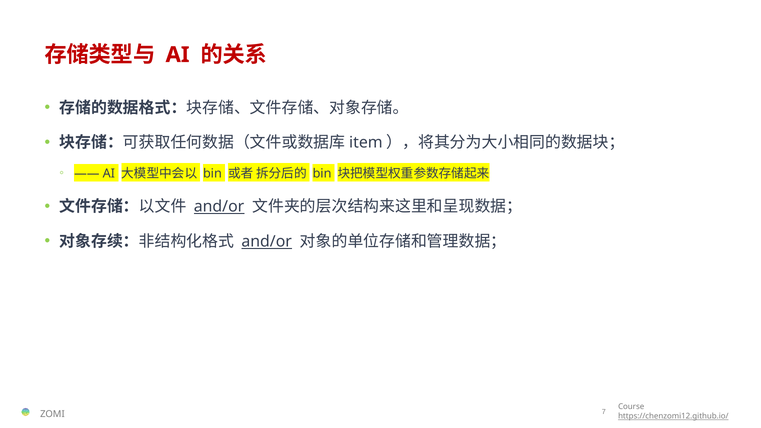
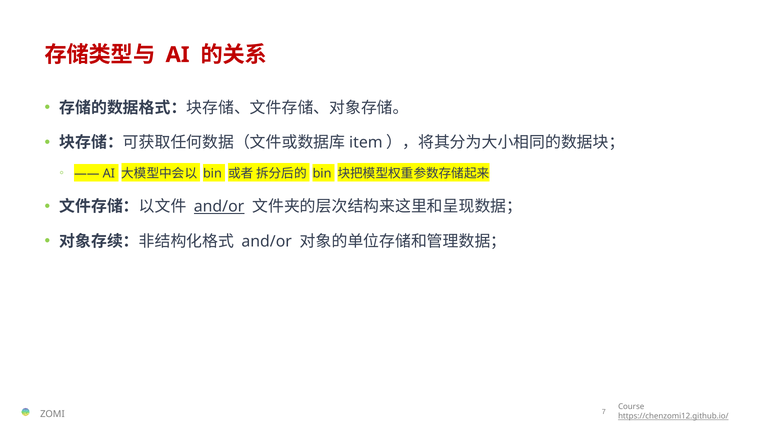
and/or underline: present -> none (267, 242)
